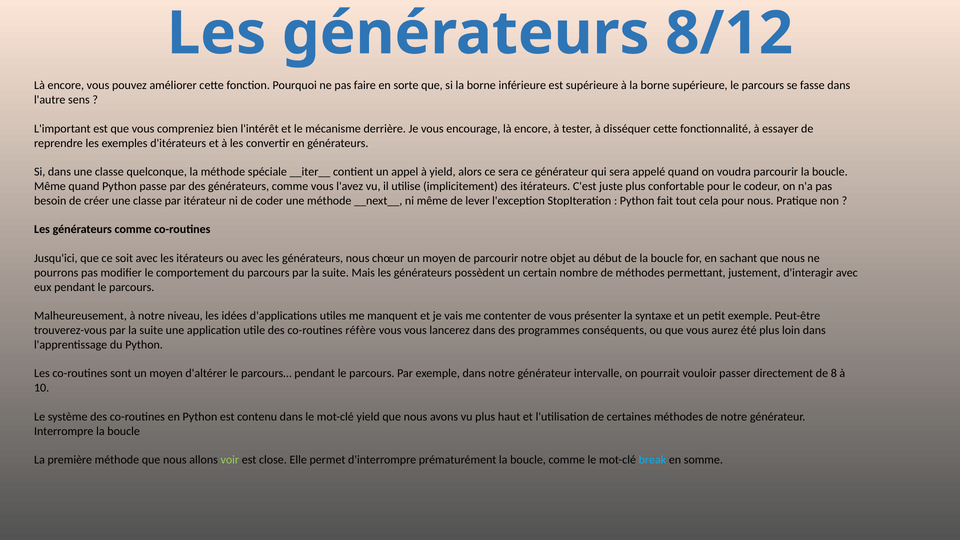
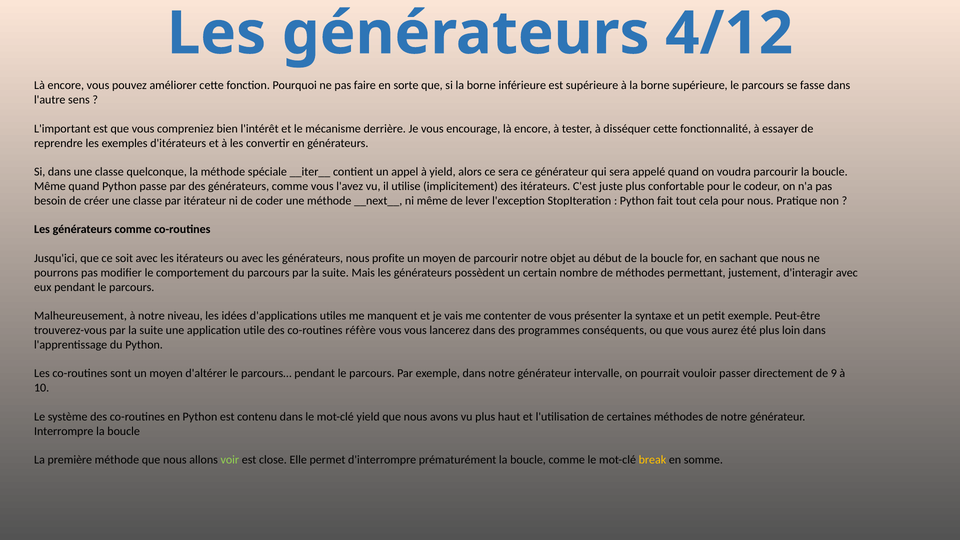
8/12: 8/12 -> 4/12 (729, 33)
chœur: chœur -> profite (388, 258)
8: 8 -> 9 (834, 373)
break colour: light blue -> yellow (652, 460)
